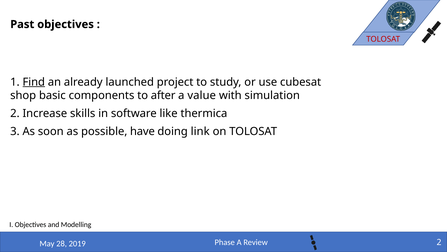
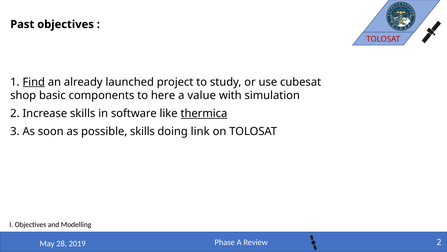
after: after -> here (163, 95)
thermica underline: none -> present (204, 113)
possible have: have -> skills (142, 131)
